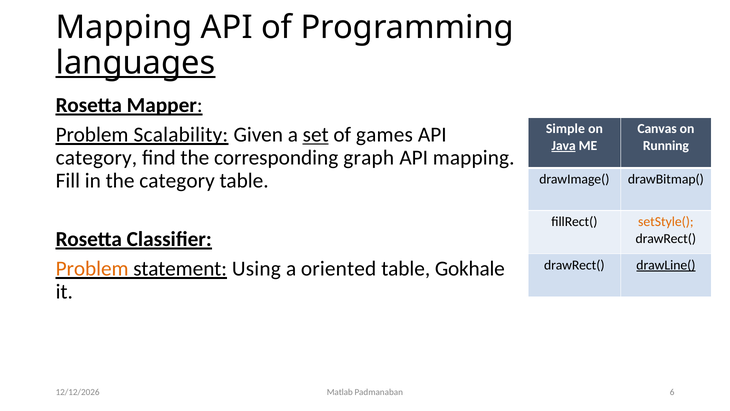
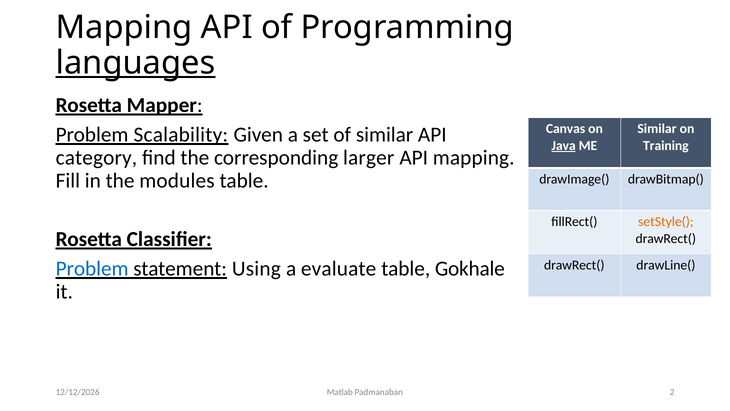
Simple: Simple -> Canvas (566, 129)
Canvas: Canvas -> Similar (657, 129)
set underline: present -> none (316, 135)
of games: games -> similar (385, 135)
Running: Running -> Training (666, 145)
graph: graph -> larger (369, 158)
the category: category -> modules (177, 181)
drawLine( underline: present -> none (666, 265)
Problem colour: orange -> blue (92, 269)
oriented: oriented -> evaluate (339, 269)
6: 6 -> 2 (672, 392)
